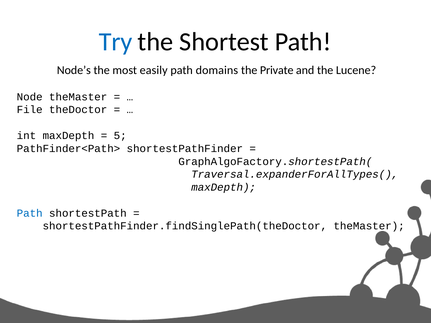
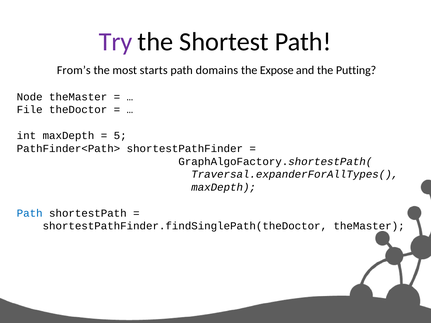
Try colour: blue -> purple (116, 42)
Node’s: Node’s -> From’s (74, 70)
easily: easily -> starts (154, 70)
Private: Private -> Expose (277, 70)
Lucene: Lucene -> Putting (356, 70)
